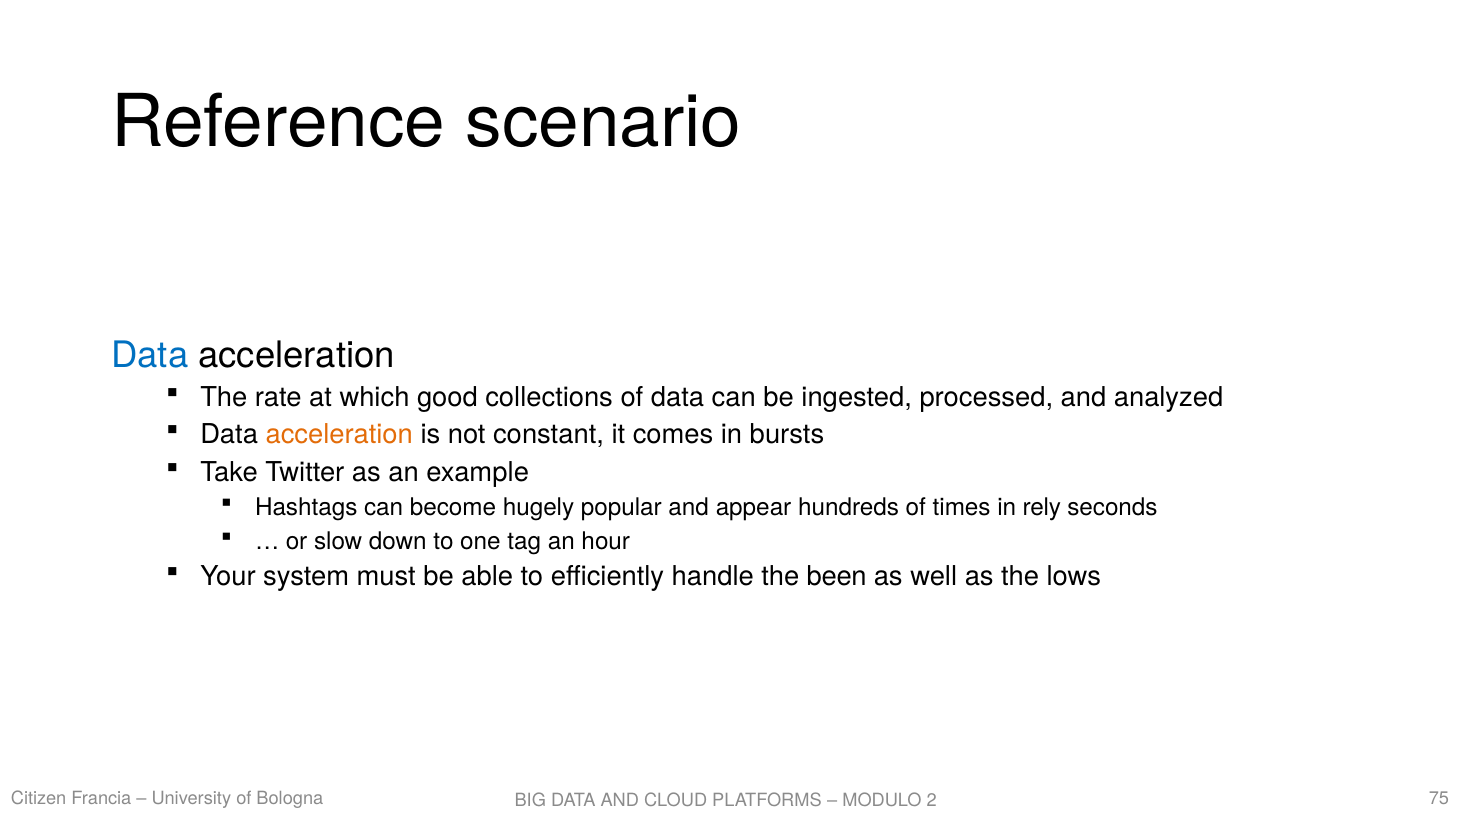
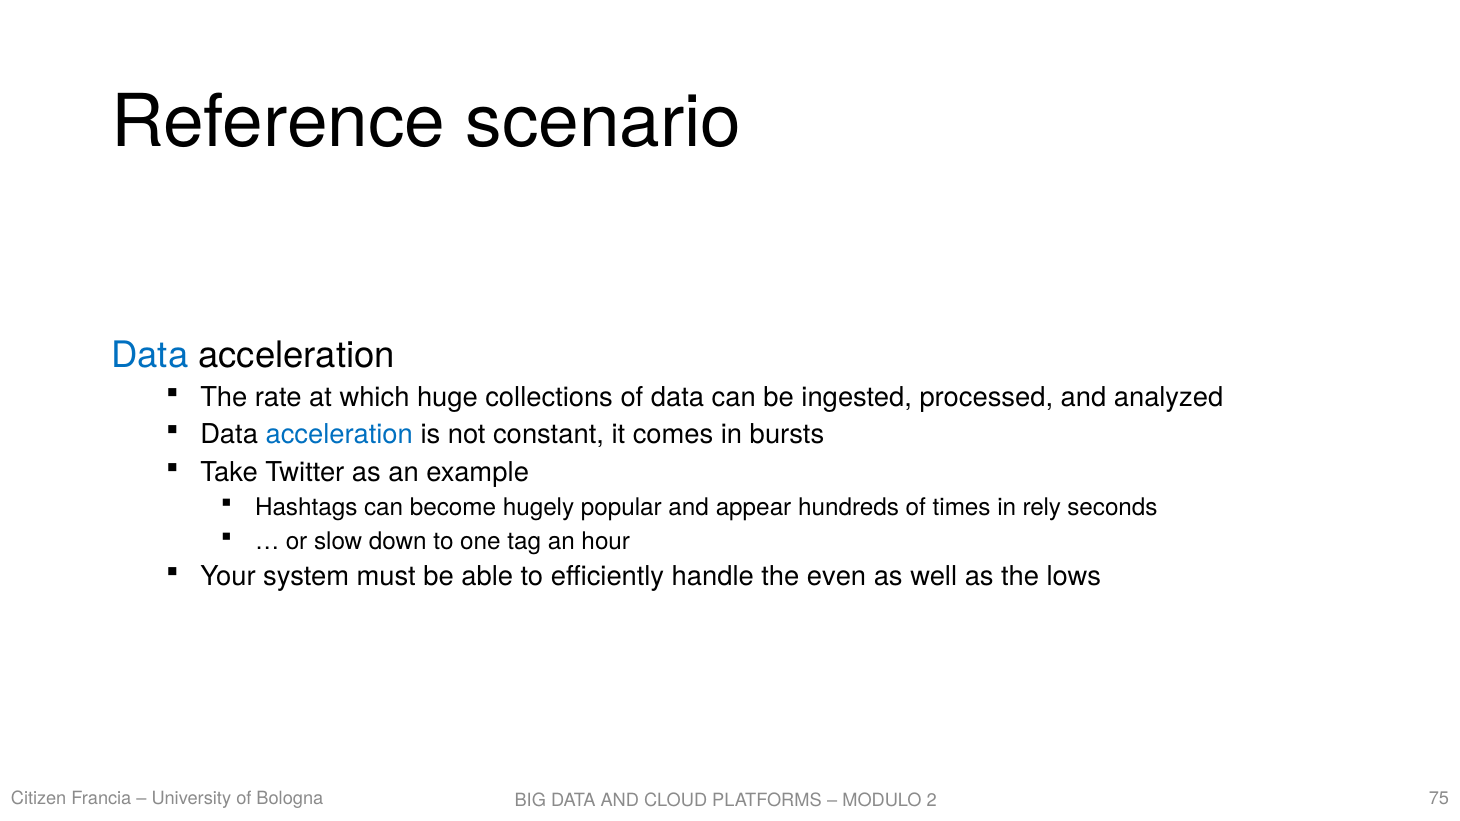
good: good -> huge (447, 398)
acceleration colour: orange -> blue (339, 435)
been: been -> even (837, 577)
